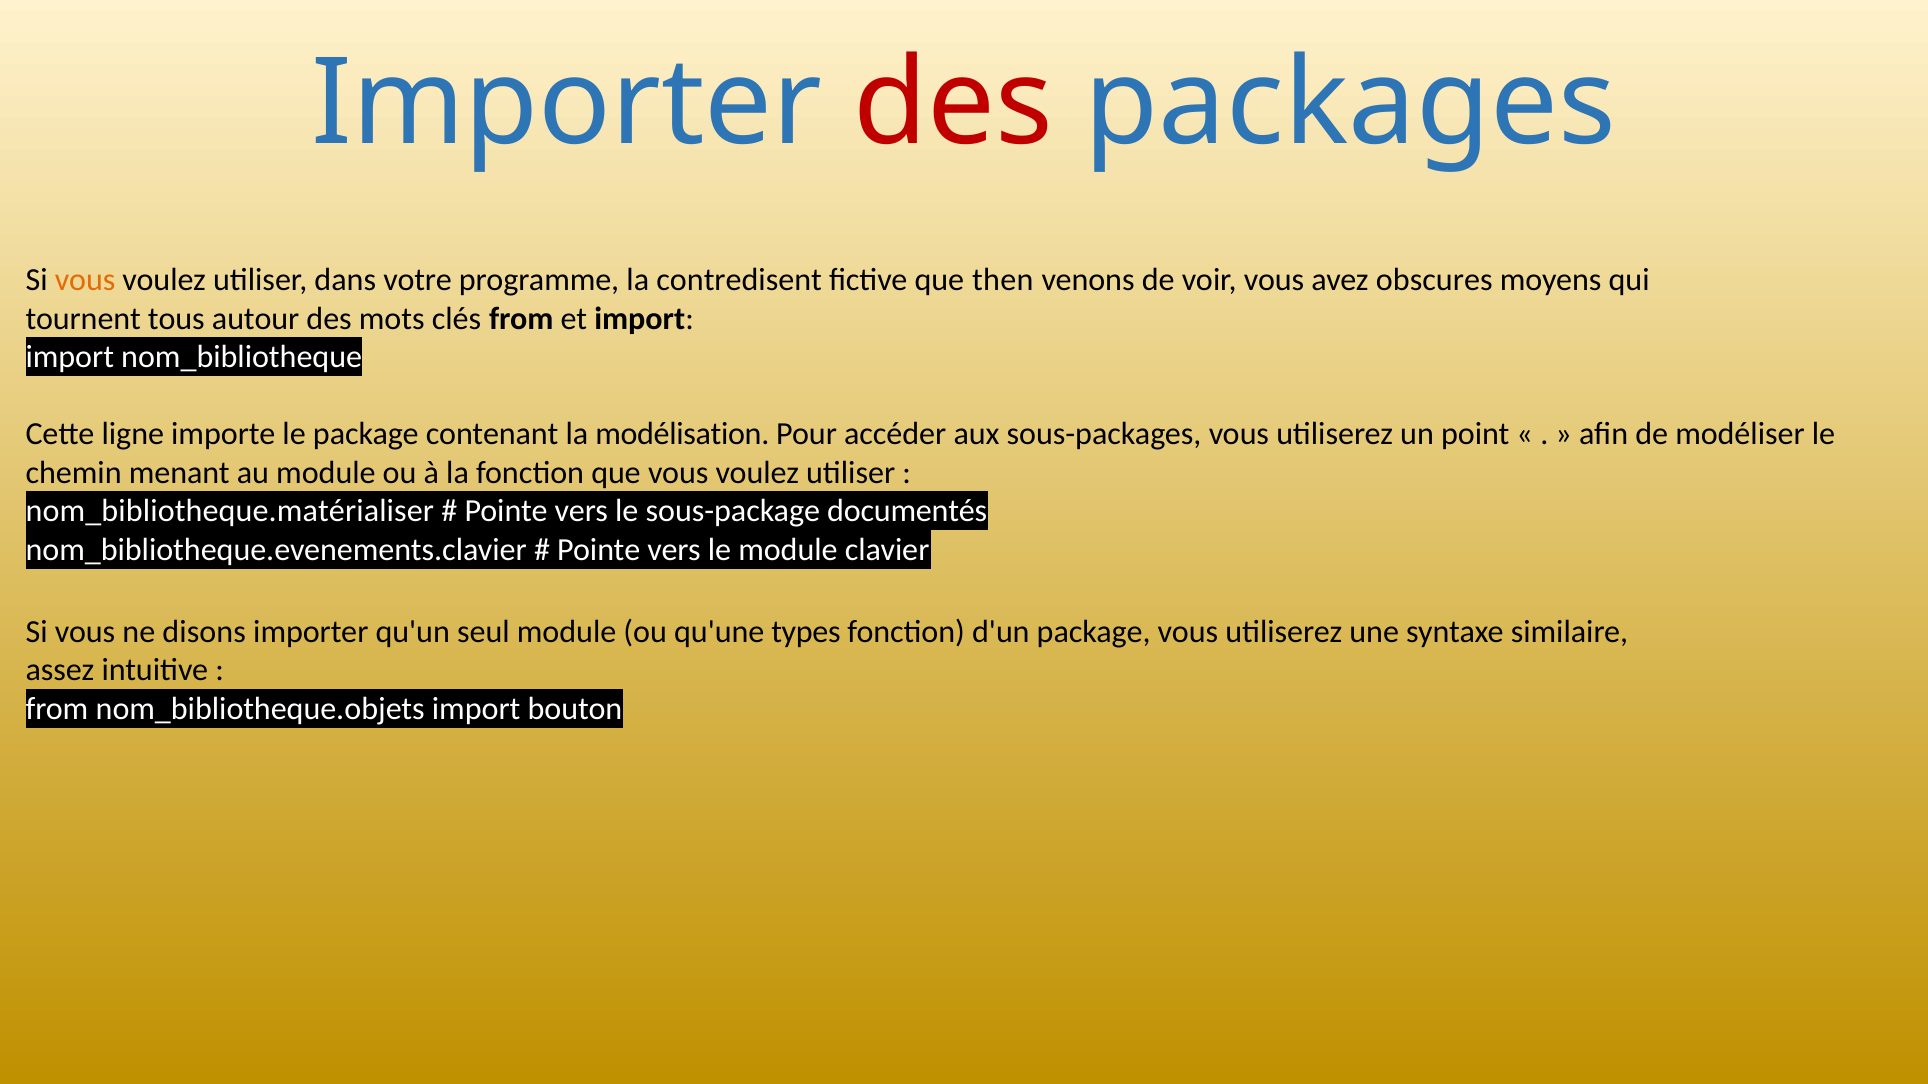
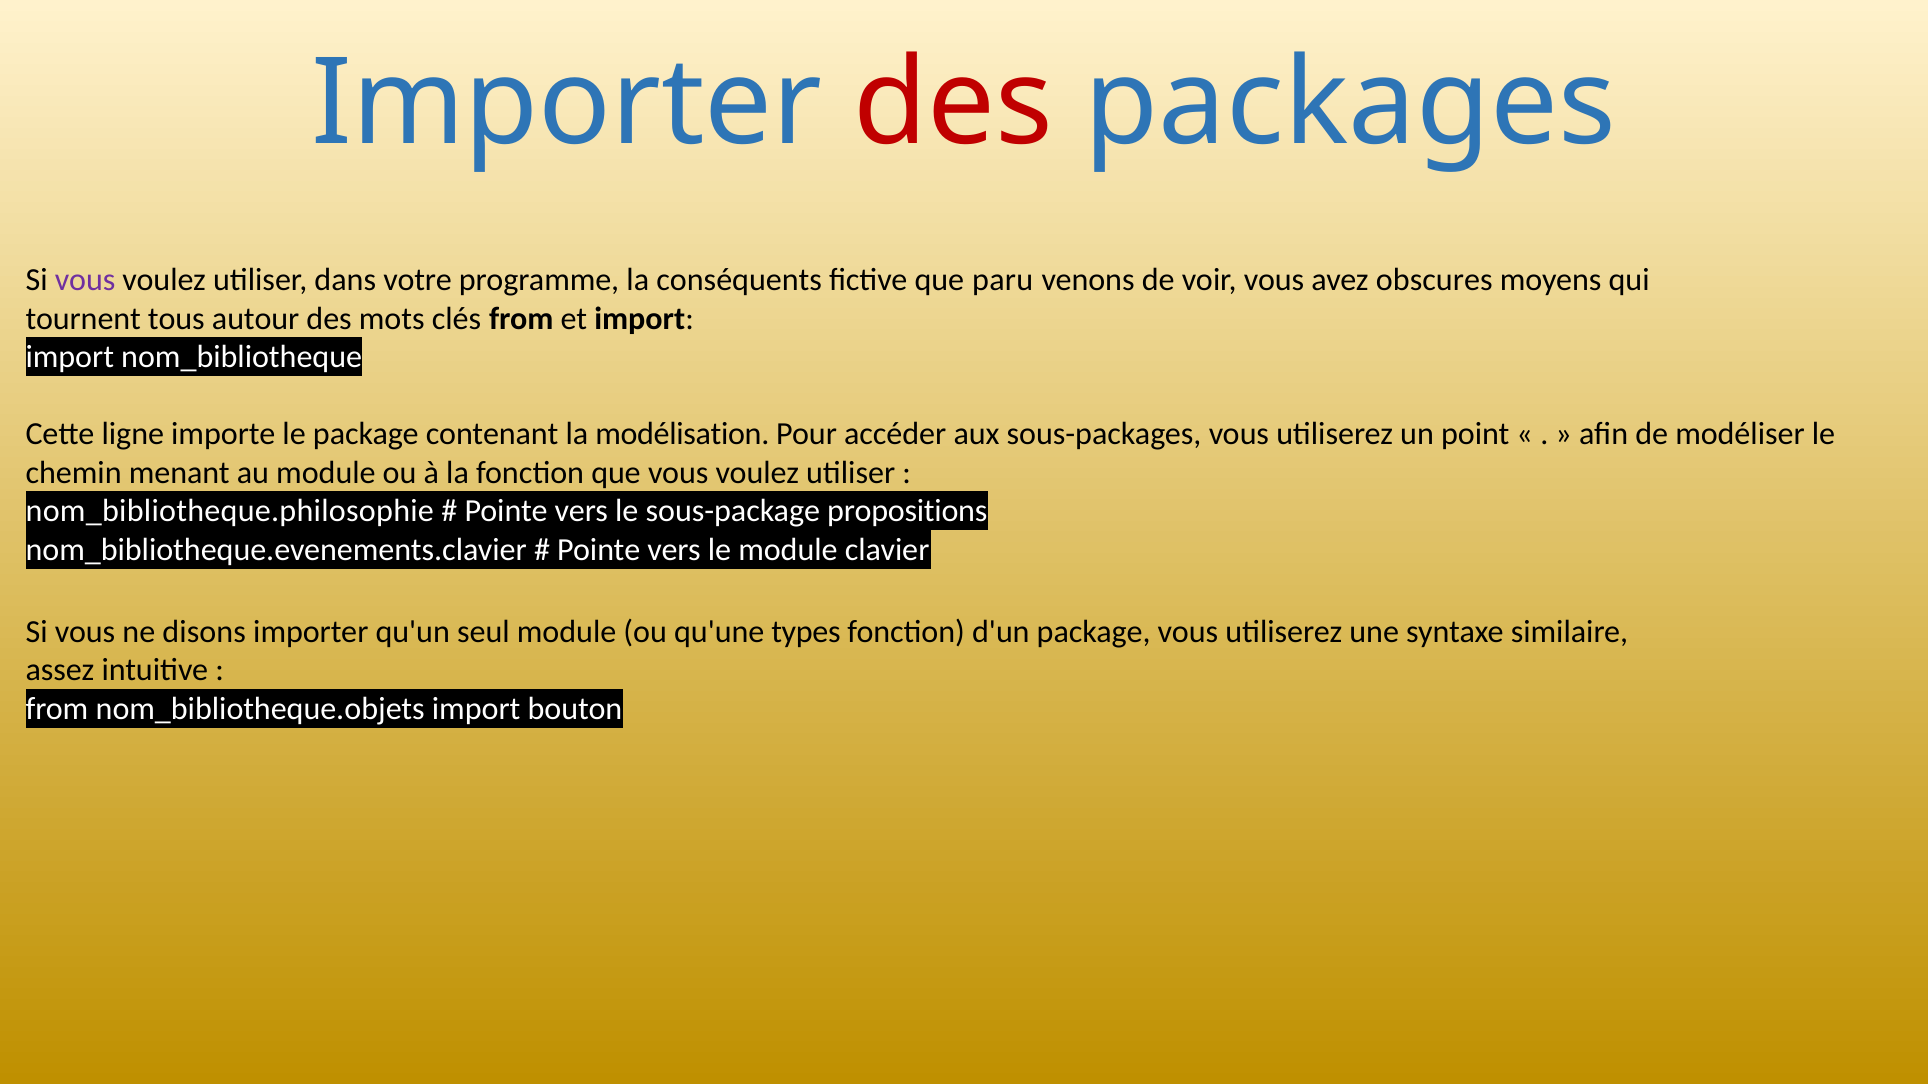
vous colour: orange -> purple (85, 280)
contredisent: contredisent -> conséquents (739, 280)
then: then -> paru (1003, 280)
nom_bibliotheque.matérialiser: nom_bibliotheque.matérialiser -> nom_bibliotheque.philosophie (230, 511)
documentés: documentés -> propositions (907, 511)
